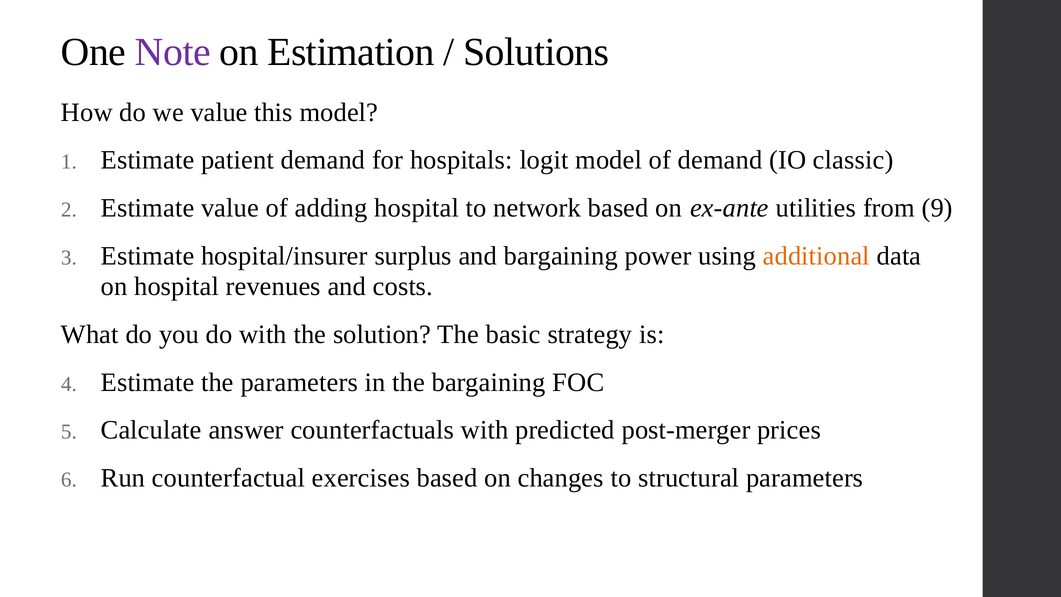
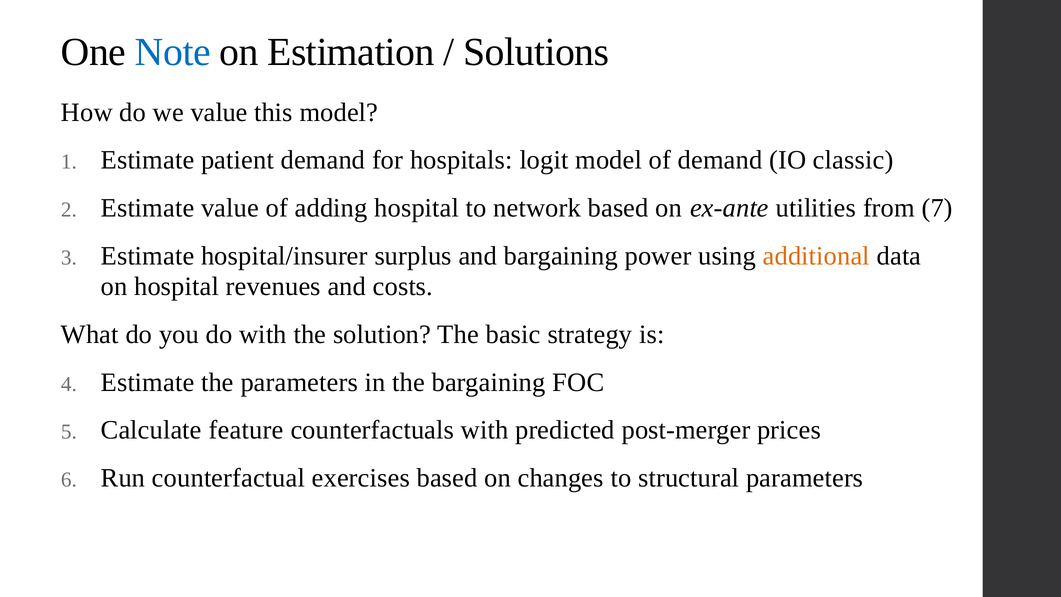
Note colour: purple -> blue (173, 52)
9: 9 -> 7 (937, 208)
answer: answer -> feature (246, 430)
